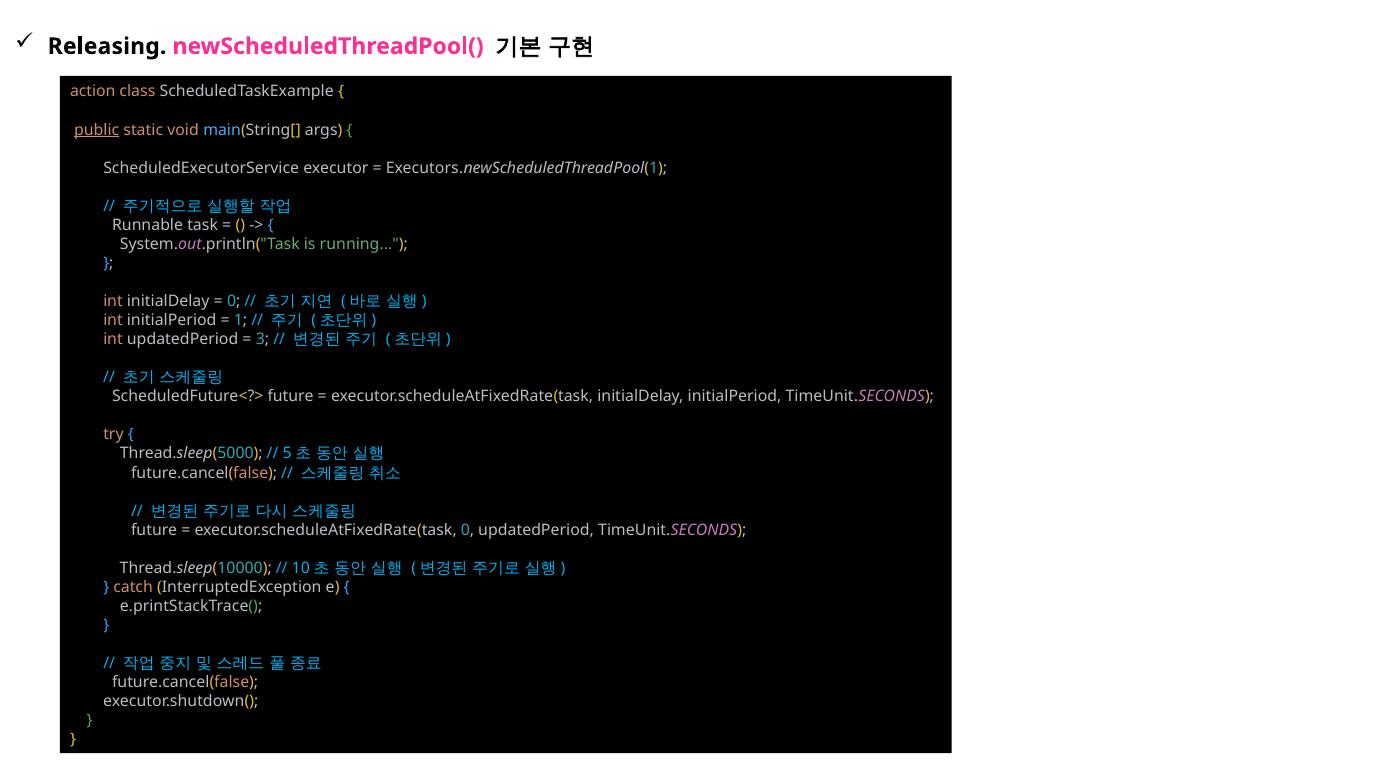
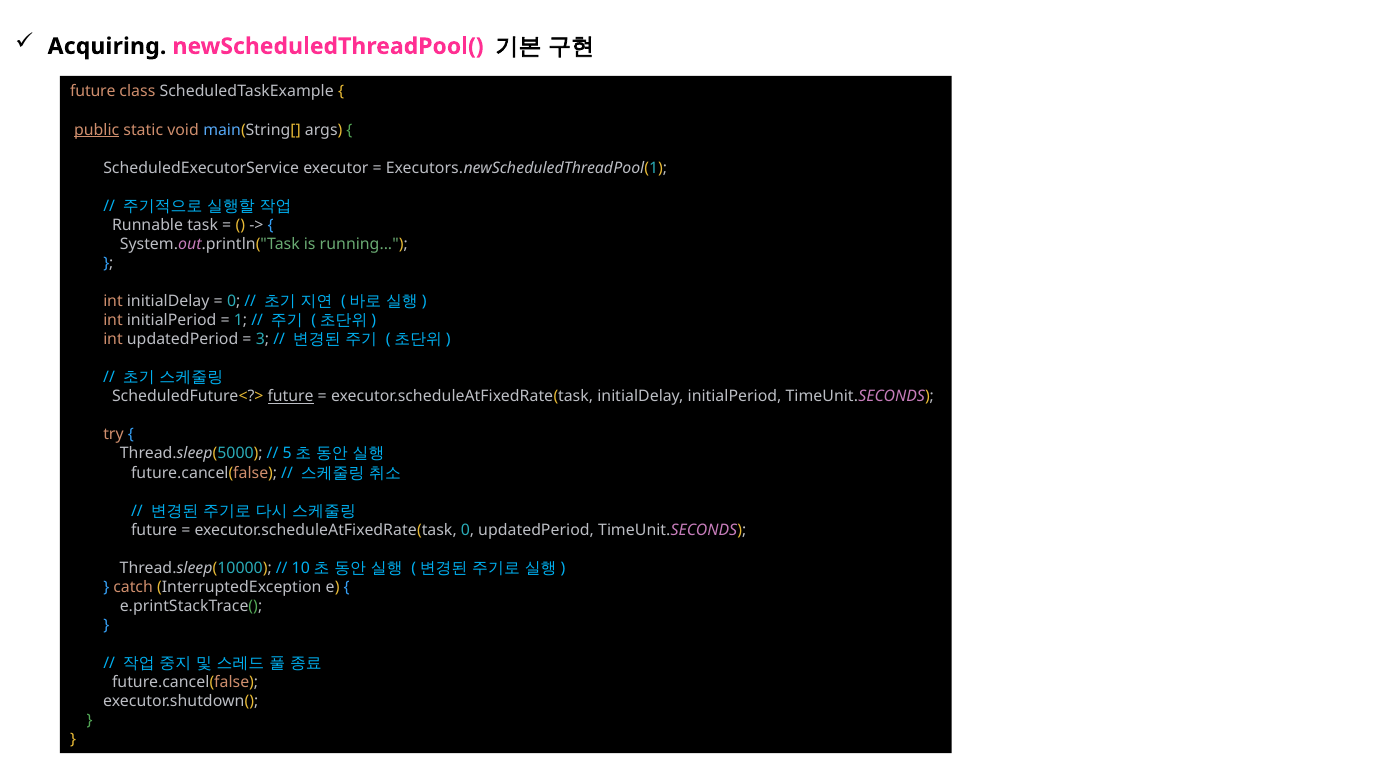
Releasing: Releasing -> Acquiring (107, 46)
action: action -> future (93, 92)
future underline: none -> present (291, 397)
